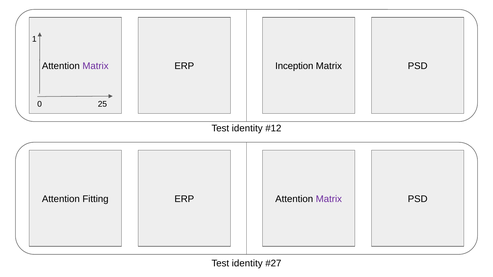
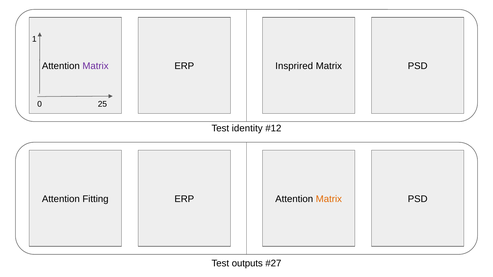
Inception: Inception -> Insprired (294, 66)
Matrix colour: purple -> orange (329, 199)
identity: identity -> outputs (247, 264)
